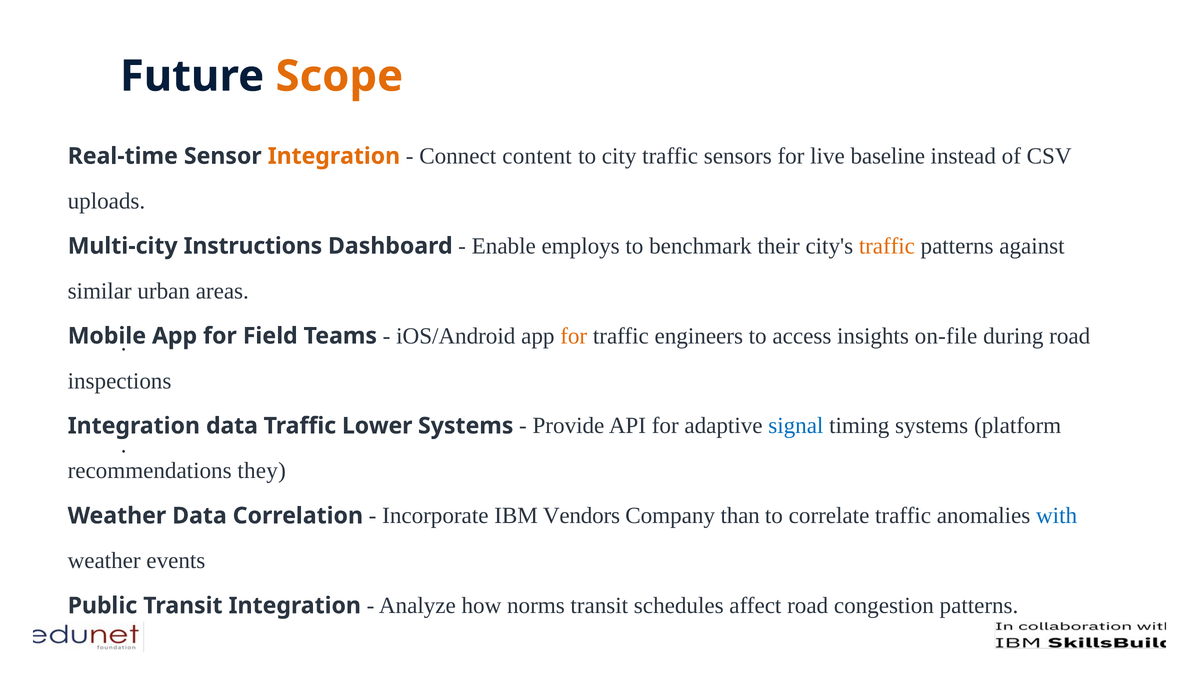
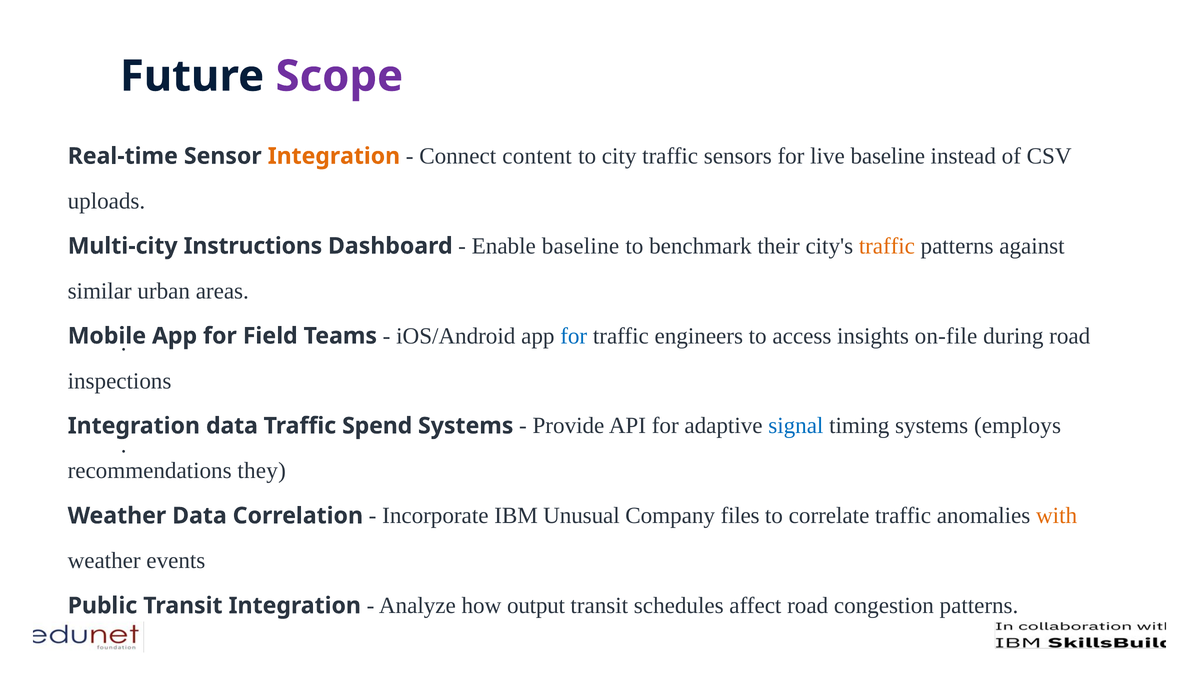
Scope colour: orange -> purple (339, 76)
Enable employs: employs -> baseline (581, 246)
for colour: orange -> blue (574, 336)
Lower: Lower -> Spend (377, 425)
platform: platform -> employs (1018, 425)
Vendors: Vendors -> Unusual (581, 515)
than: than -> files (740, 515)
with colour: blue -> orange (1057, 515)
norms: norms -> output (536, 605)
